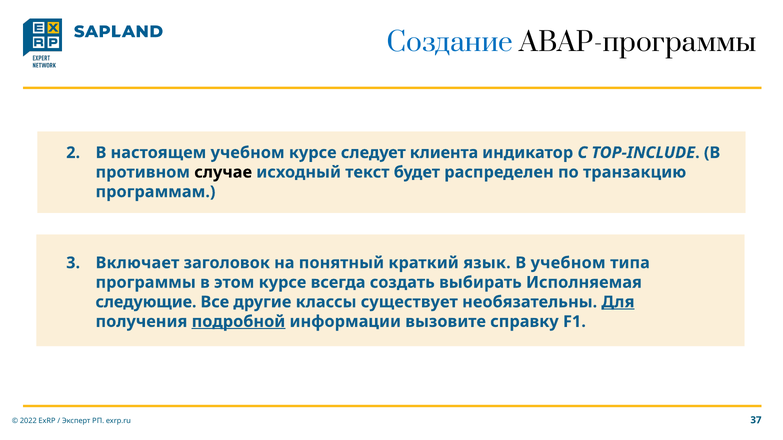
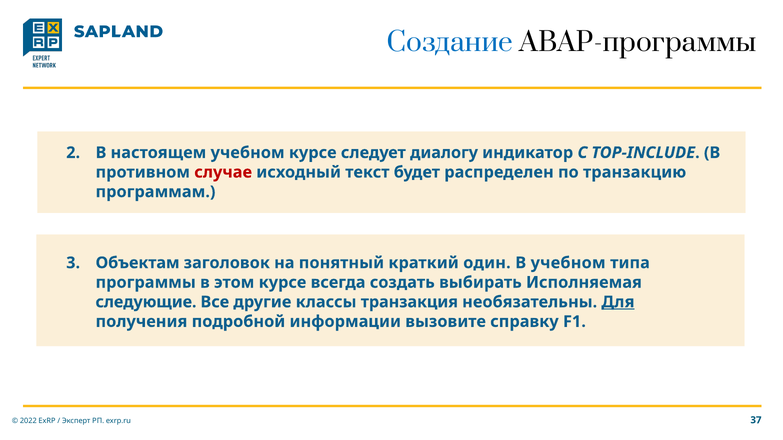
клиента: клиента -> диалогу (444, 153)
случае colour: black -> red (223, 172)
Включает: Включает -> Объектам (138, 263)
язык: язык -> один (487, 263)
существует: существует -> транзакция (409, 302)
подробной underline: present -> none (238, 322)
